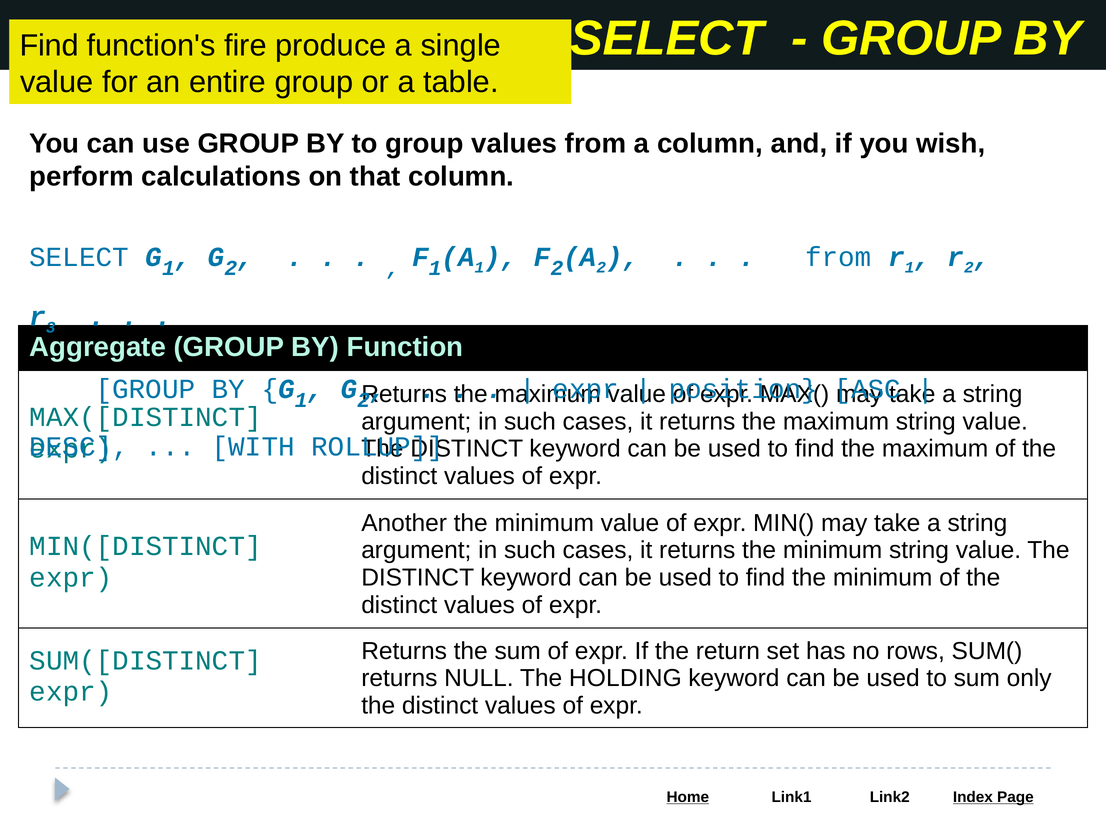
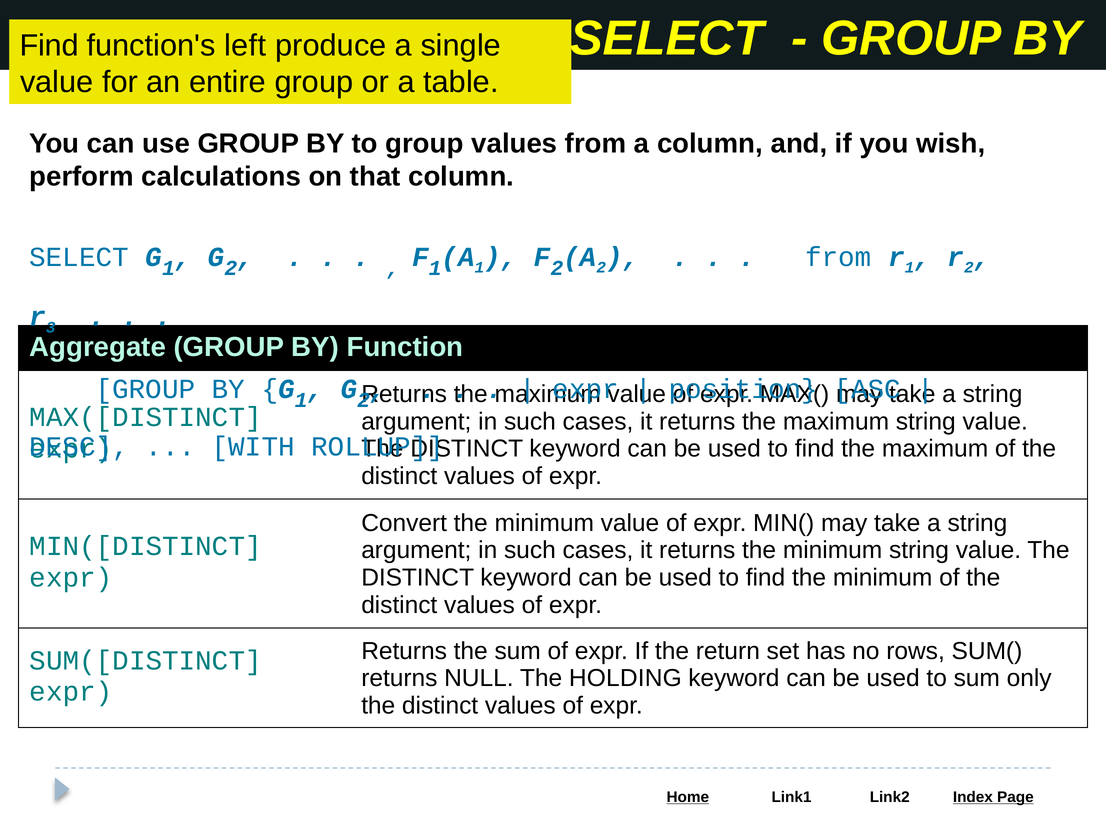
fire: fire -> left (245, 45)
Another: Another -> Convert (404, 523)
